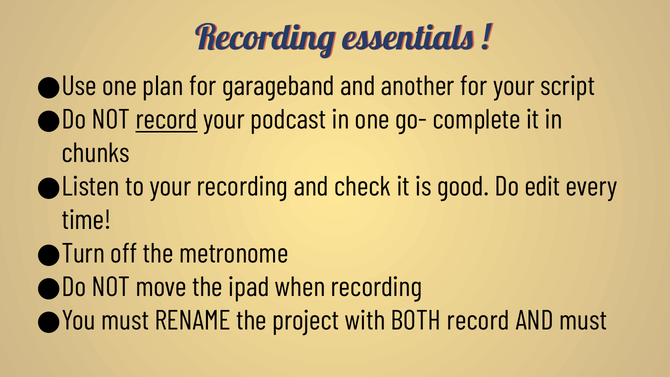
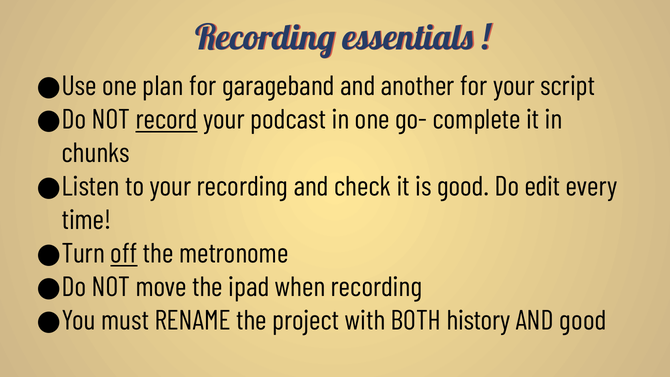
off underline: none -> present (124, 254)
BOTH record: record -> history (478, 321)
AND must: must -> good (583, 321)
